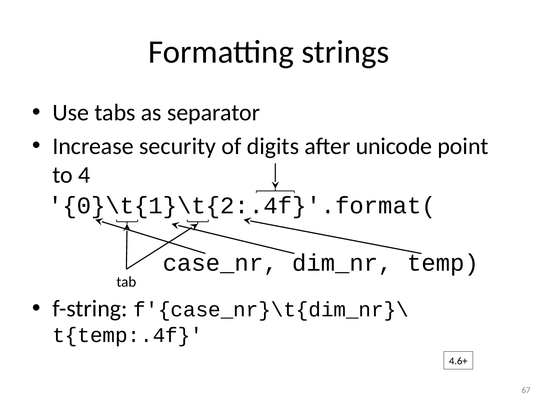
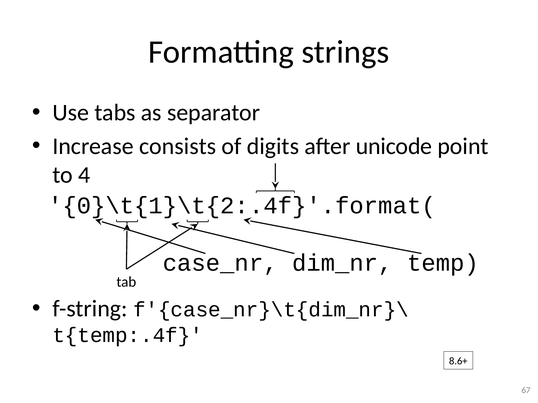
security: security -> consists (178, 146)
4.6+: 4.6+ -> 8.6+ (458, 361)
